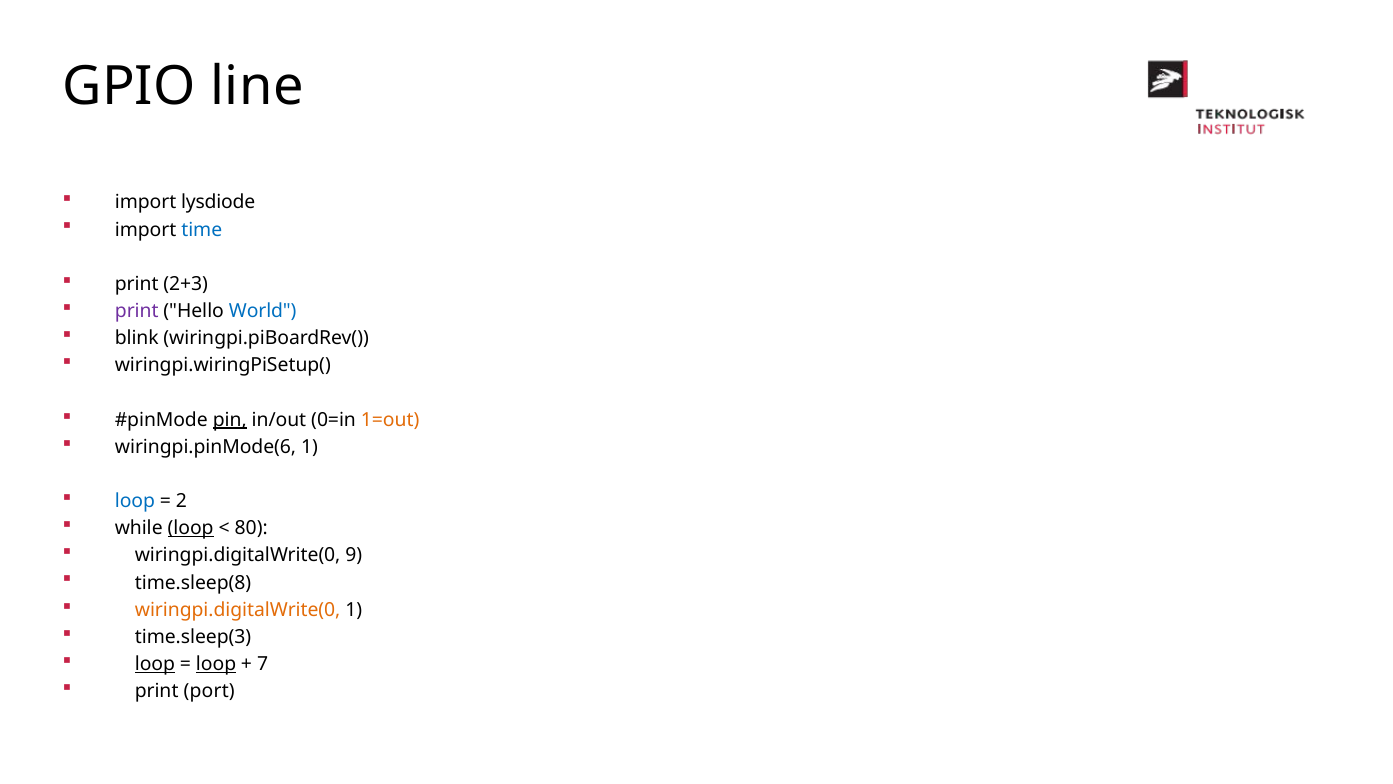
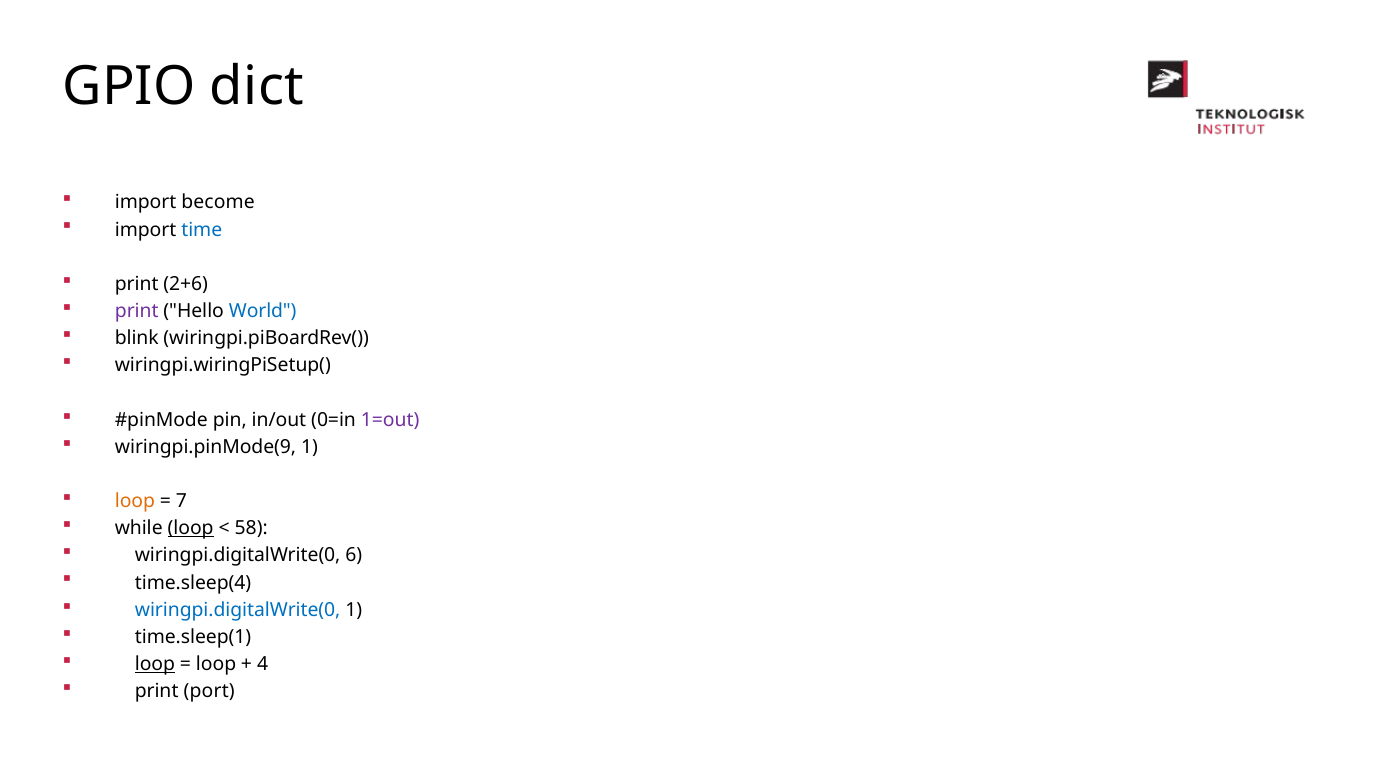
line: line -> dict (257, 87)
lysdiode: lysdiode -> become (218, 202)
2+3: 2+3 -> 2+6 (186, 284)
pin underline: present -> none (230, 420)
1=out colour: orange -> purple (390, 420)
wiringpi.pinMode(6: wiringpi.pinMode(6 -> wiringpi.pinMode(9 (206, 447)
loop colour: blue -> orange (135, 501)
2: 2 -> 7 (181, 501)
80: 80 -> 58 (251, 528)
9: 9 -> 6 (354, 555)
time.sleep(8: time.sleep(8 -> time.sleep(4 (193, 582)
wiringpi.digitalWrite(0 colour: orange -> blue (238, 610)
time.sleep(3: time.sleep(3 -> time.sleep(1 (193, 637)
loop underline: present -> none (216, 664)
7: 7 -> 4 (263, 664)
